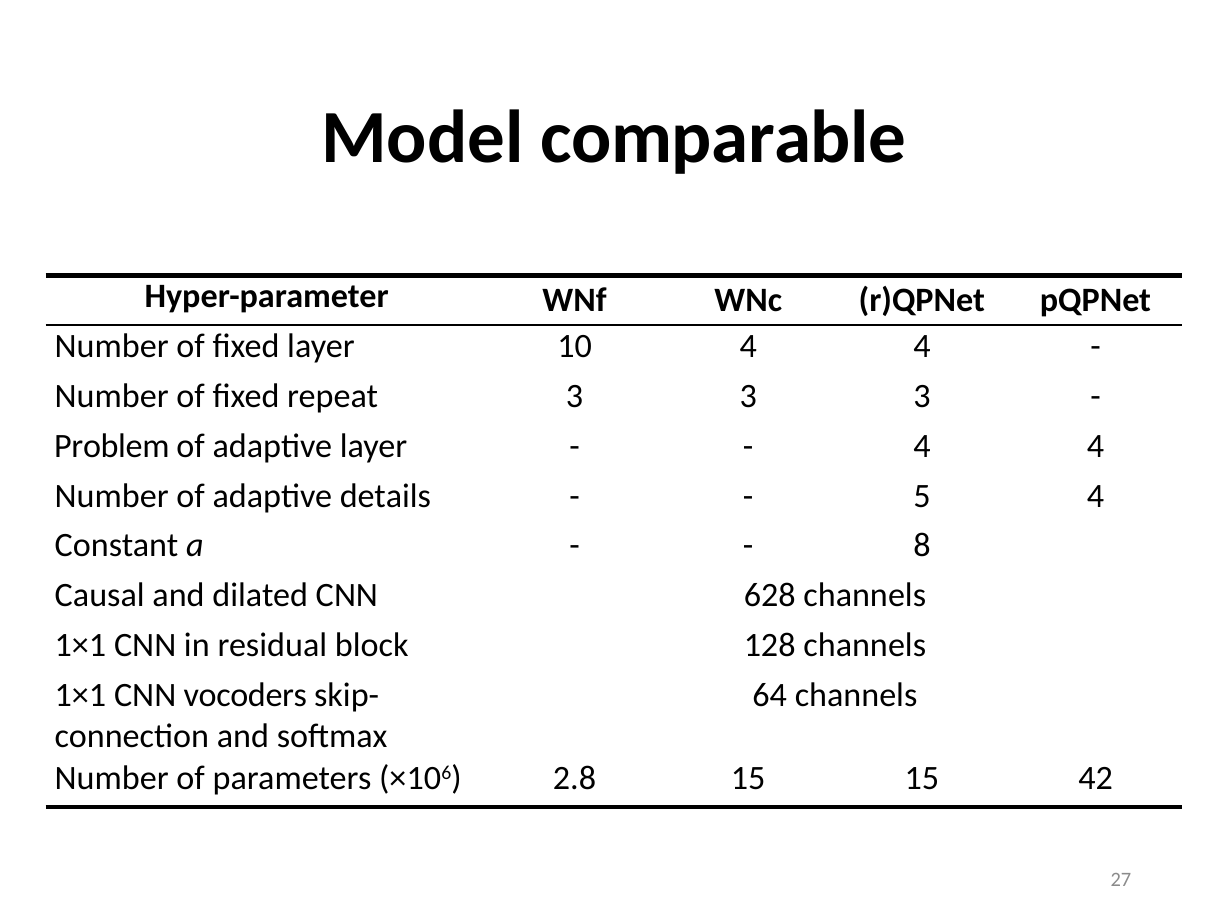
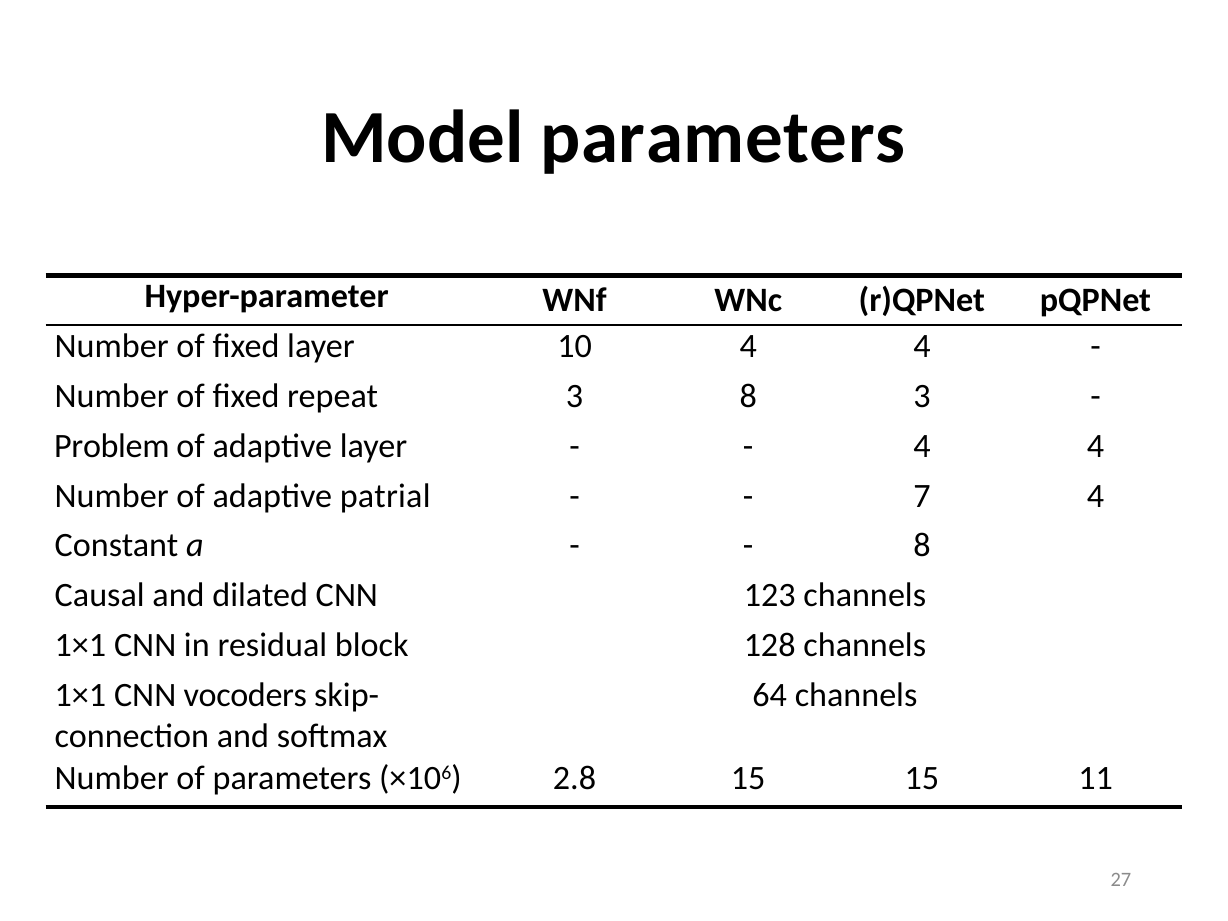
Model comparable: comparable -> parameters (723, 138)
repeat 3 3: 3 -> 8 (748, 396)
details: details -> patrial (385, 496)
5: 5 -> 7 (922, 496)
628: 628 -> 123 (770, 595)
42: 42 -> 11 (1096, 779)
